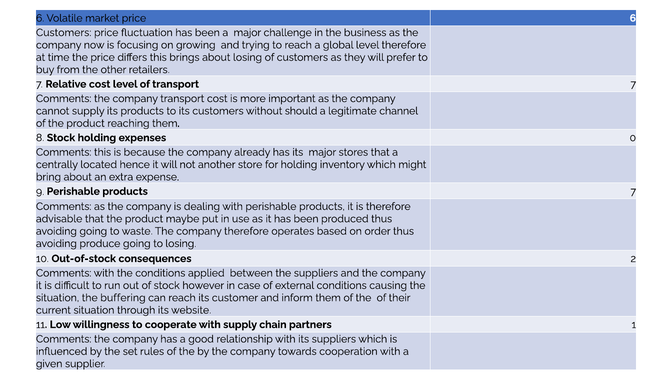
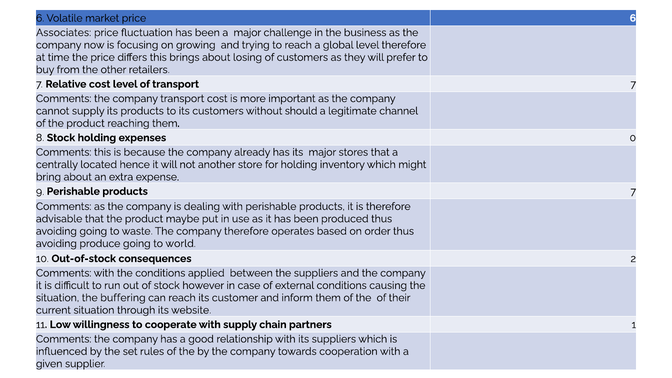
Customers: Customers -> Associates (64, 33)
to losing: losing -> world (181, 244)
